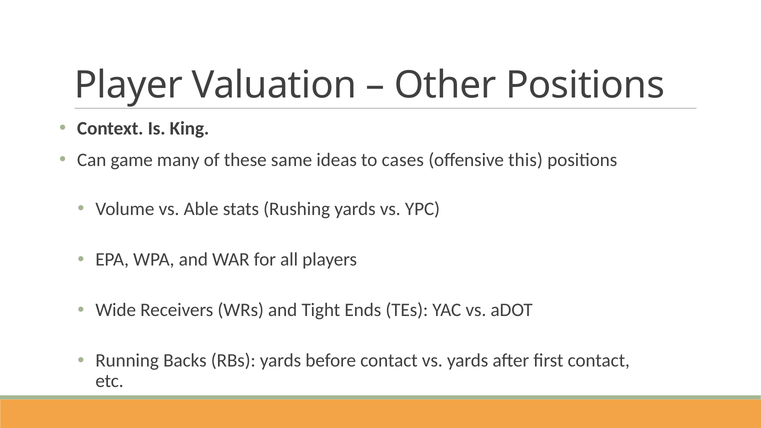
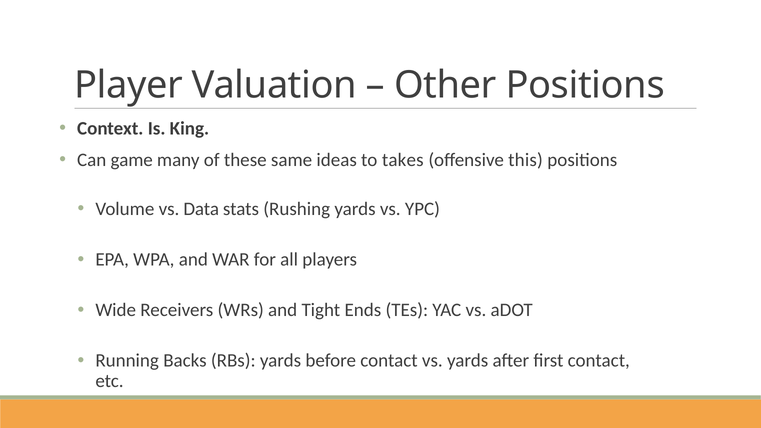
cases: cases -> takes (403, 160)
Able: Able -> Data (201, 209)
